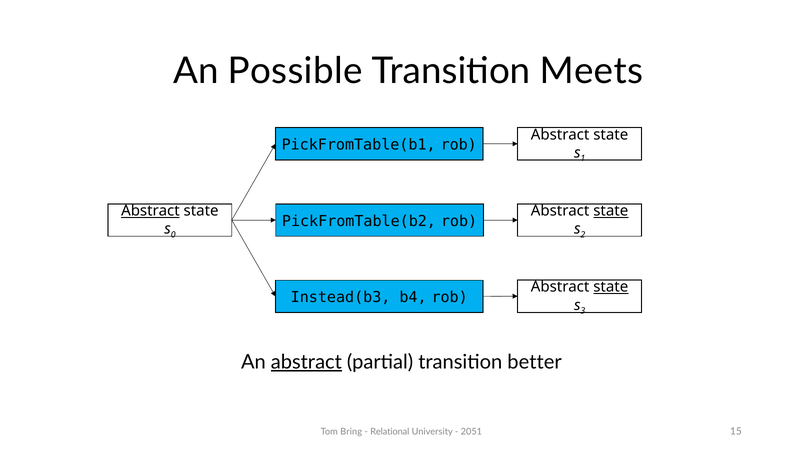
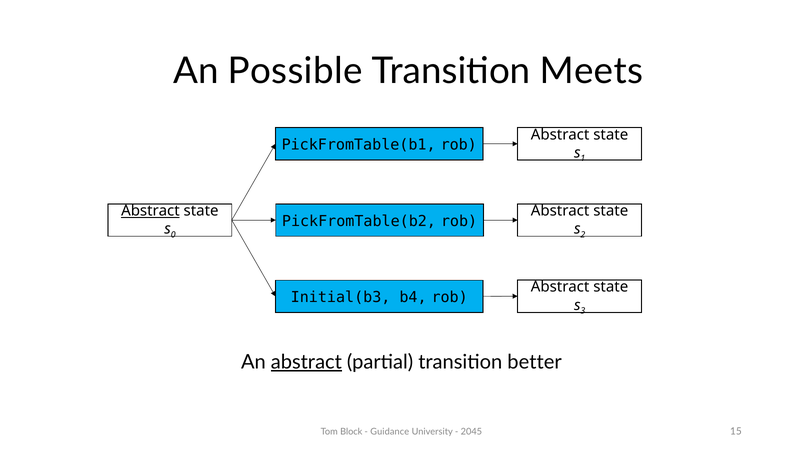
state underline: present -> none (611, 211)
state underline: present -> none (611, 287)
Instead(b3: Instead(b3 -> Initial(b3 (341, 297)
Bring: Bring -> Block (351, 431)
Relational: Relational -> Guidance (390, 431)
2051: 2051 -> 2045 (471, 431)
